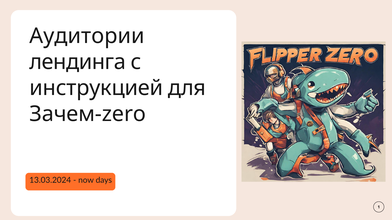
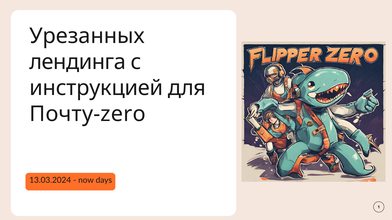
Аудитории: Аудитории -> Урезанных (87, 36)
Зачем-zero: Зачем-zero -> Почту-zero (88, 114)
